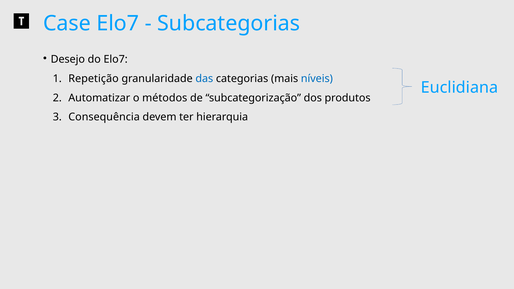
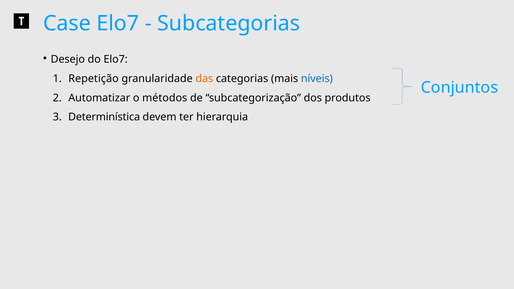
das colour: blue -> orange (204, 79)
Euclidiana: Euclidiana -> Conjuntos (459, 88)
Consequência: Consequência -> Determinística (104, 117)
